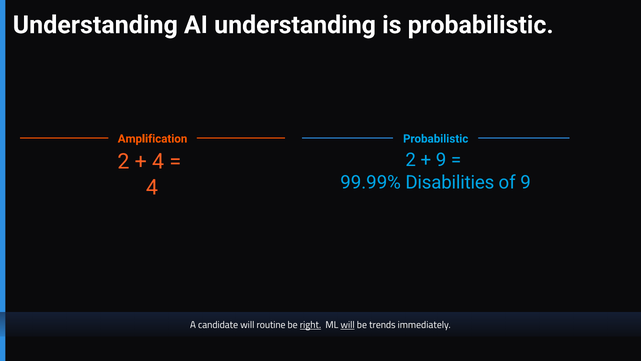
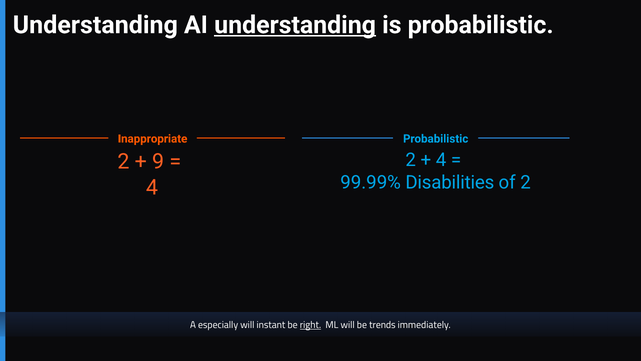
understanding underline: none -> present (295, 25)
Amplification: Amplification -> Inappropriate (153, 139)
9: 9 -> 4 (441, 160)
4: 4 -> 9 (158, 162)
of 9: 9 -> 2 (526, 182)
candidate: candidate -> especially (218, 325)
routine: routine -> instant (271, 325)
will underline: present -> none (348, 325)
